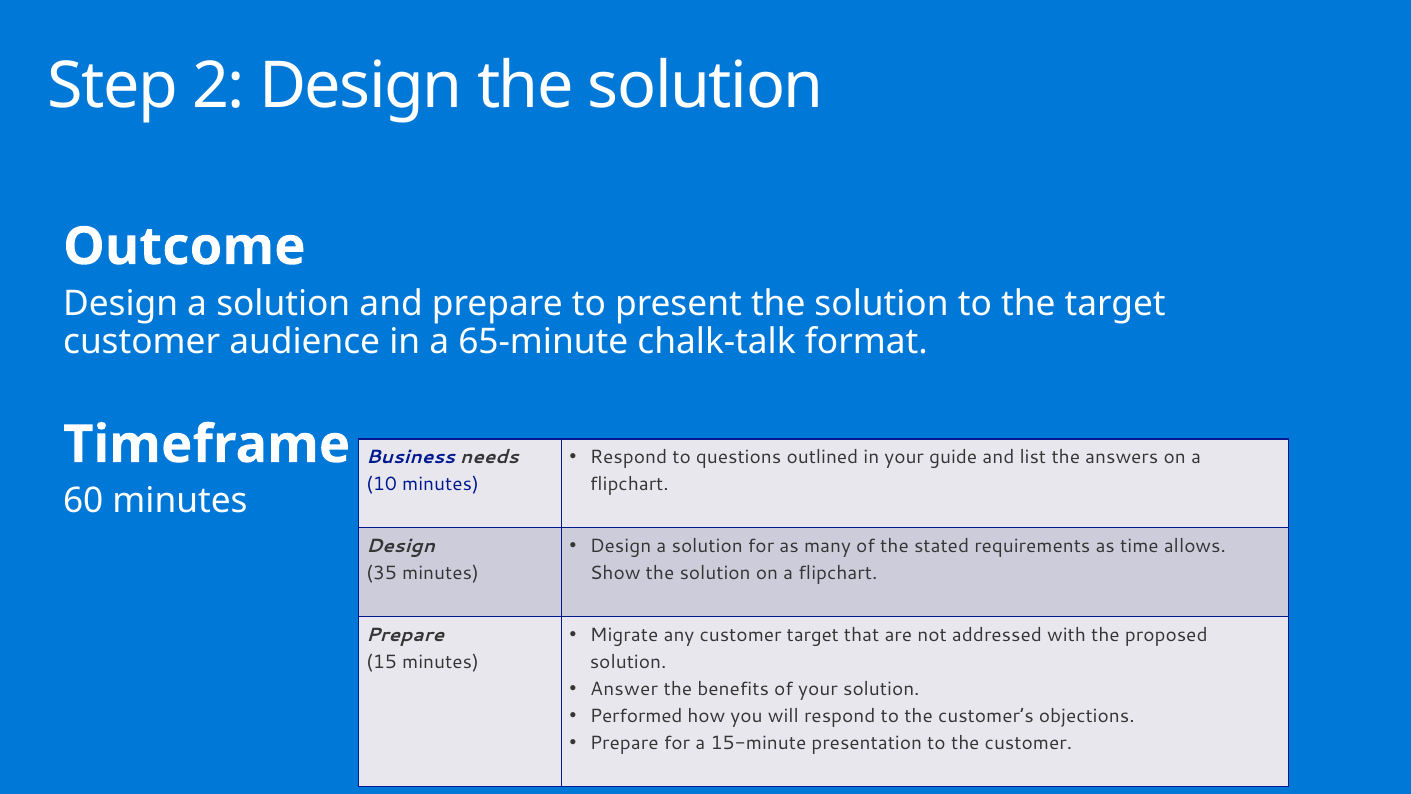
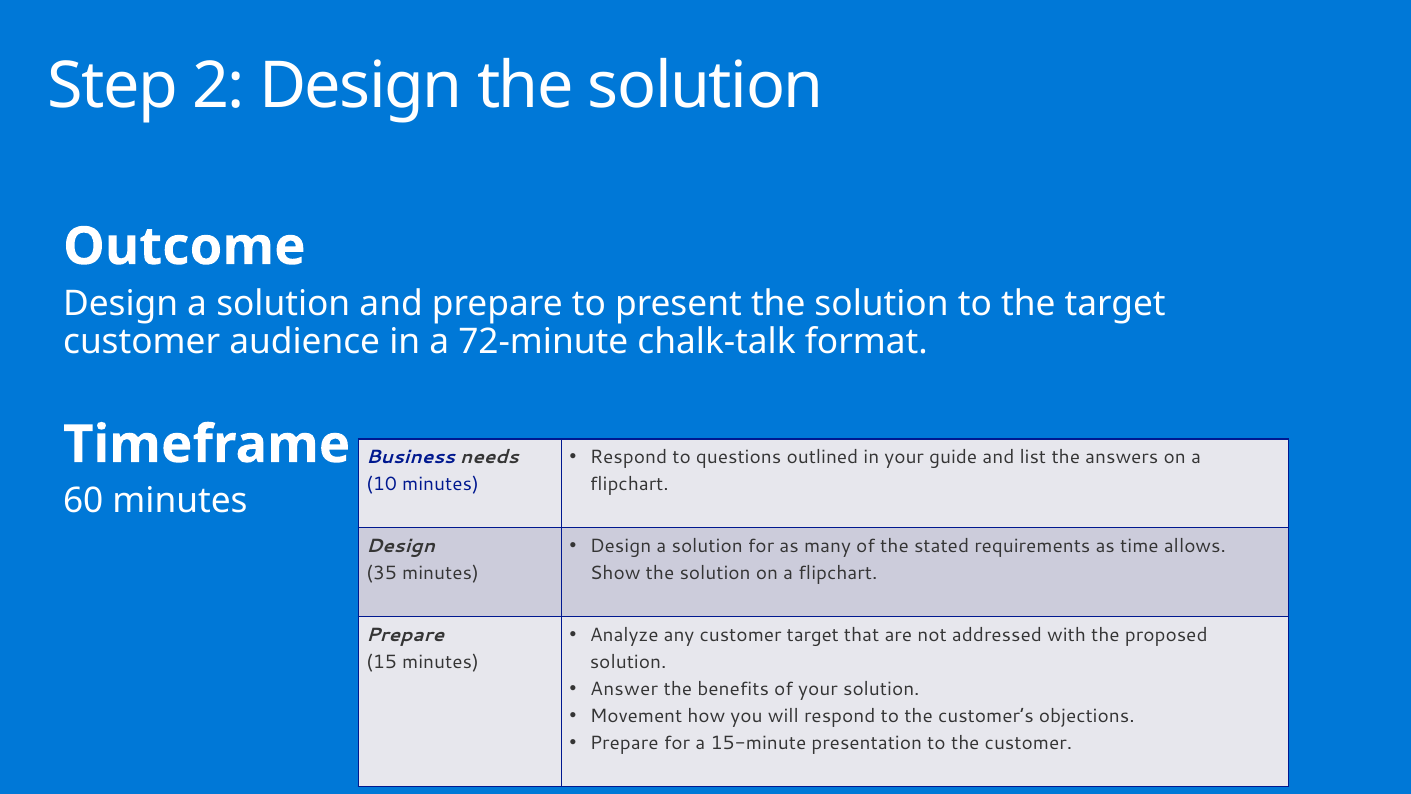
65-minute: 65-minute -> 72-minute (543, 341)
Migrate: Migrate -> Analyze (624, 635)
Performed: Performed -> Movement (636, 716)
